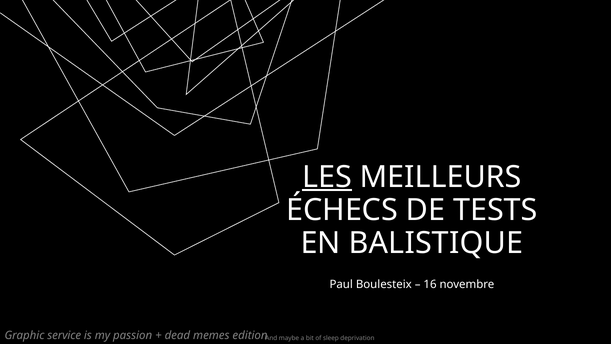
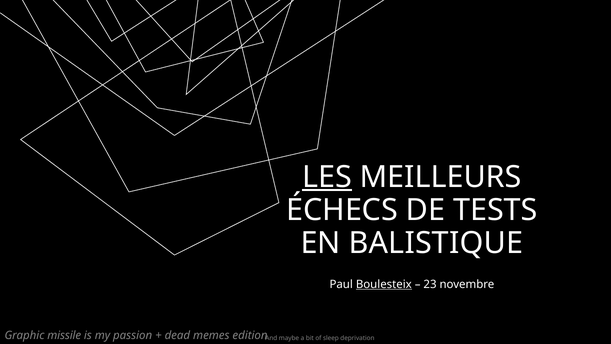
Boulesteix underline: none -> present (384, 284)
16: 16 -> 23 (430, 284)
service: service -> missile (64, 335)
